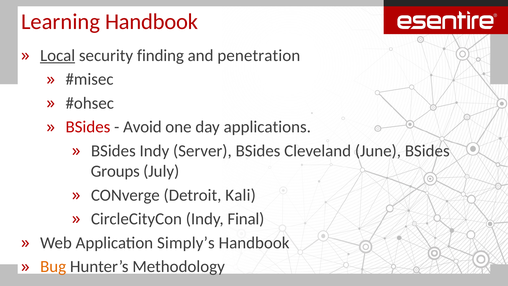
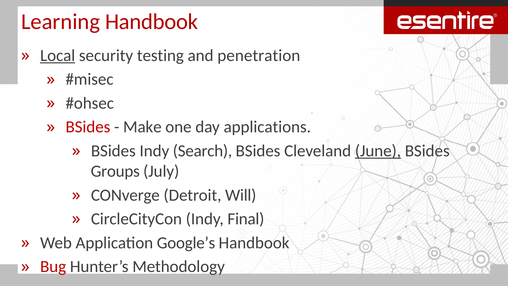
finding: finding -> testing (160, 55)
Avoid: Avoid -> Make (142, 127)
Server: Server -> Search (202, 151)
June underline: none -> present (378, 151)
Kali: Kali -> Will (241, 195)
Simply’s: Simply’s -> Google’s (186, 243)
Bug colour: orange -> red (53, 266)
